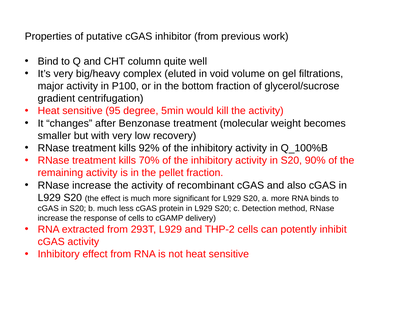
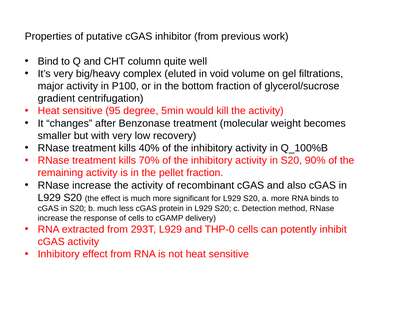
92%: 92% -> 40% (149, 148)
THP-2: THP-2 -> THP-0 (220, 230)
